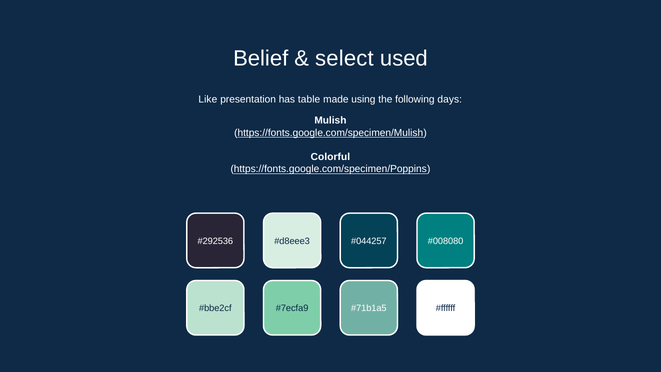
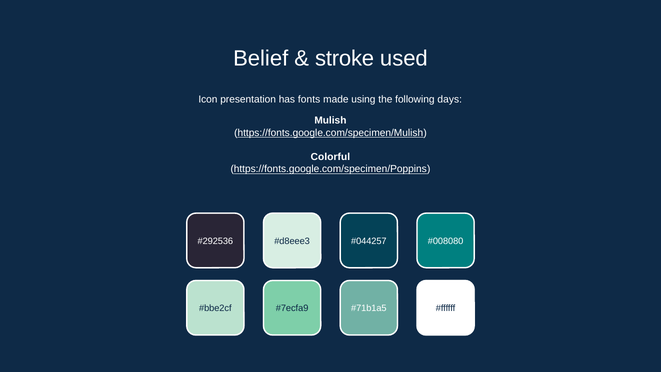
select: select -> stroke (345, 58)
Like: Like -> Icon (208, 99)
table: table -> fonts (309, 99)
